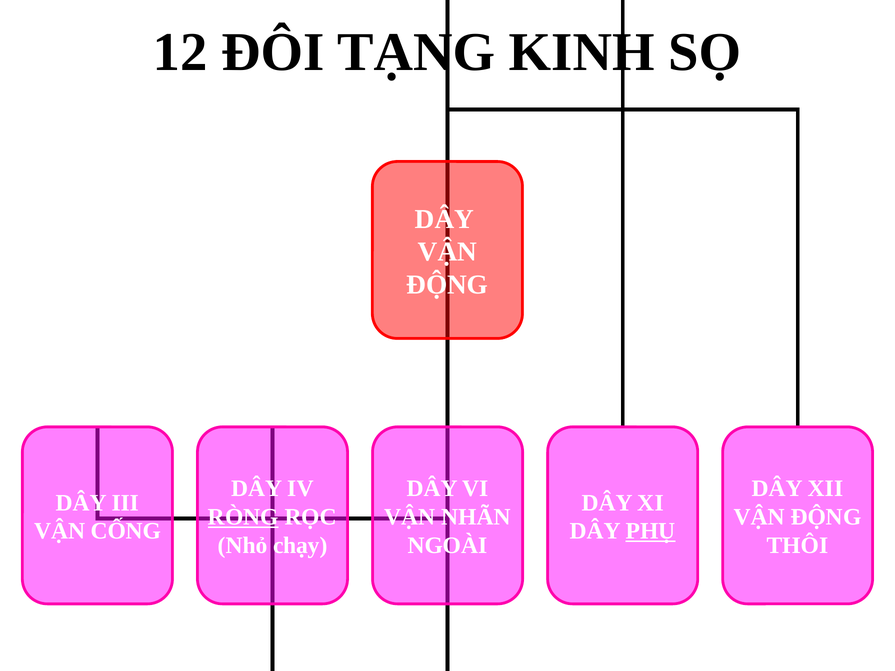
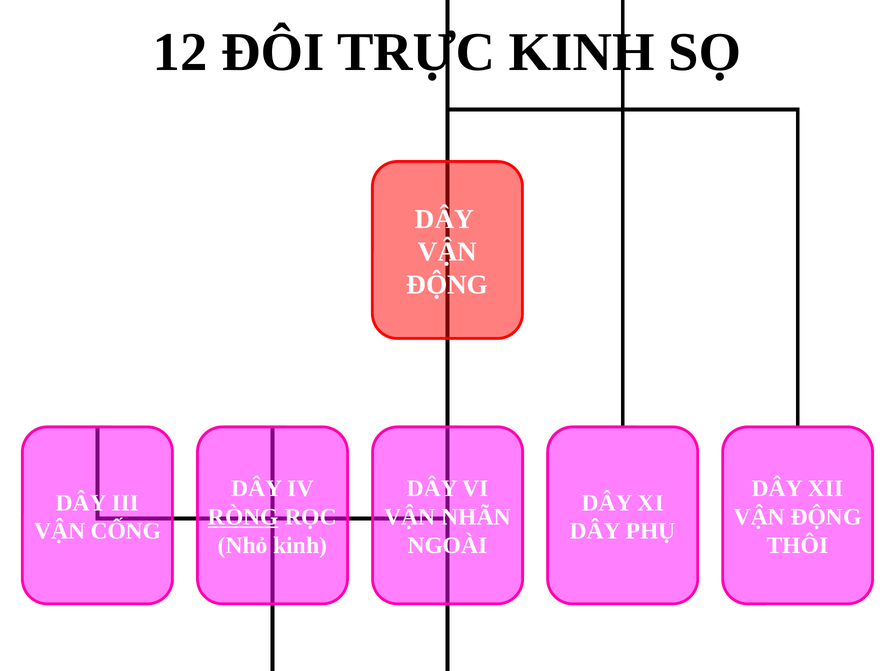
TẠNG: TẠNG -> TRỰC (416, 52)
PHỤ underline: present -> none (651, 531)
Nhỏ chạy: chạy -> kinh (300, 546)
